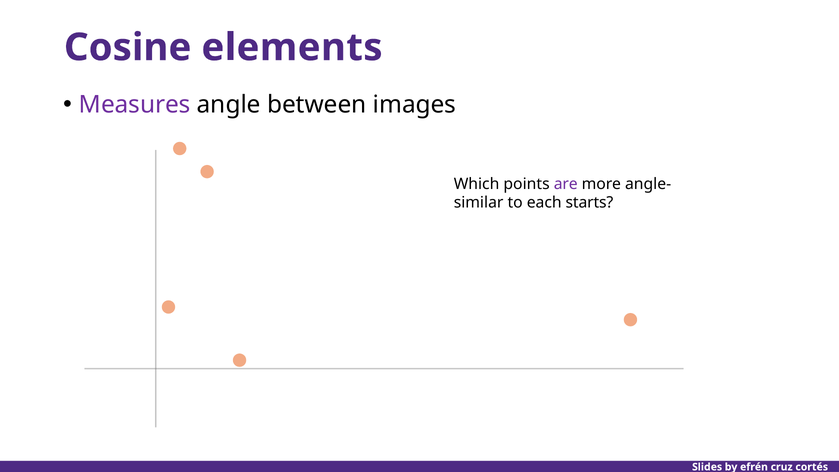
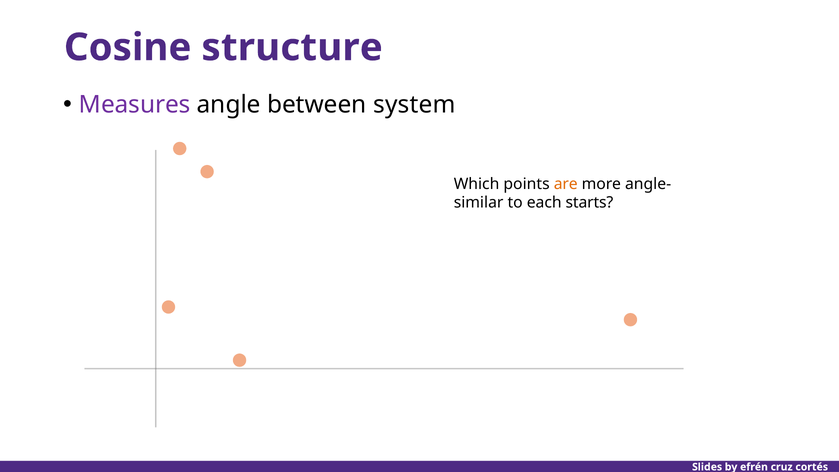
elements: elements -> structure (292, 47)
images: images -> system (414, 105)
are colour: purple -> orange (566, 184)
